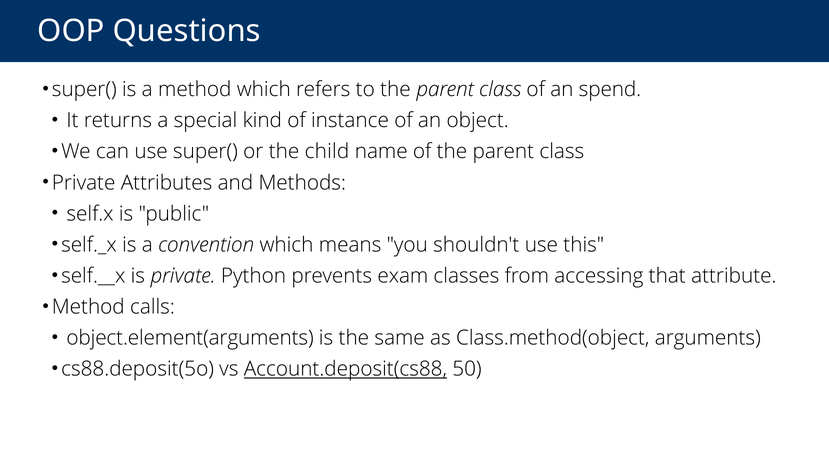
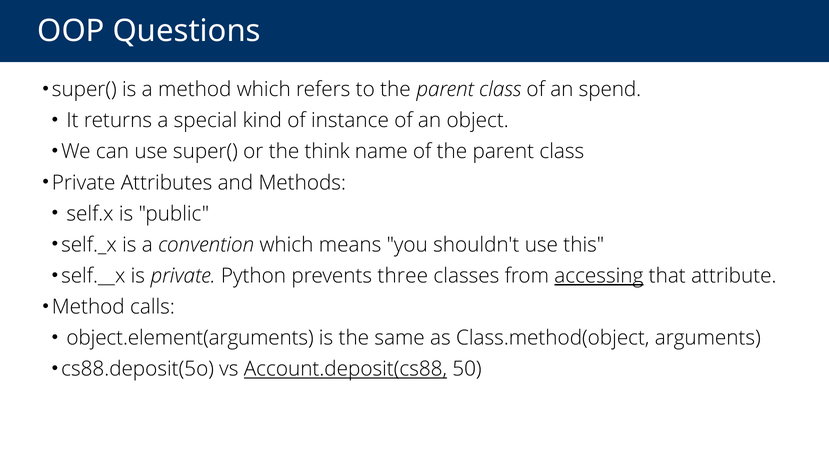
child: child -> think (327, 152)
exam: exam -> three (403, 276)
accessing underline: none -> present (599, 276)
